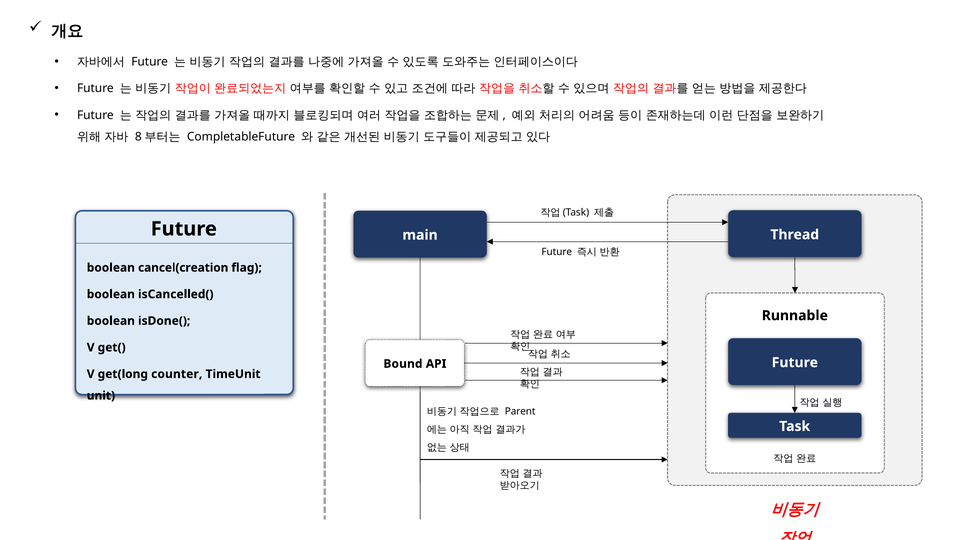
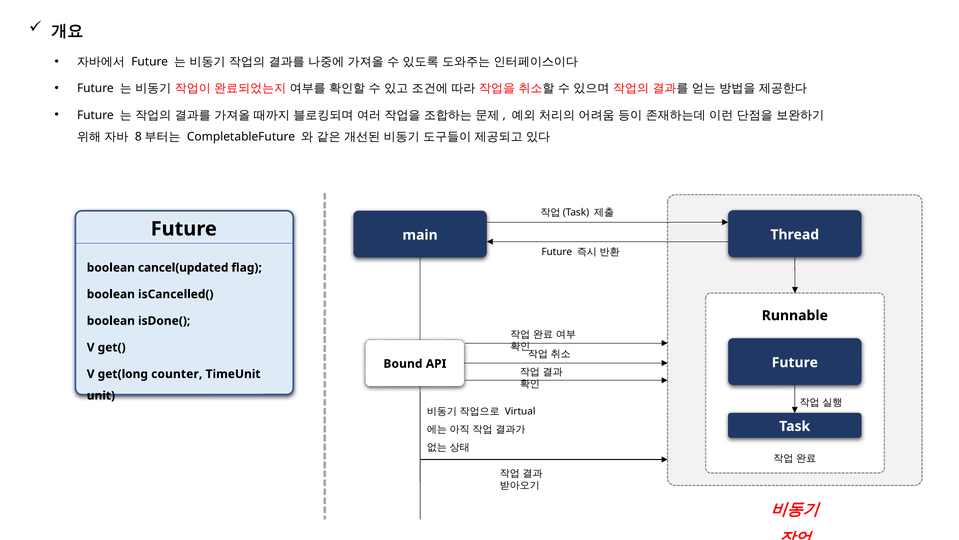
cancel(creation: cancel(creation -> cancel(updated (183, 267)
Parent: Parent -> Virtual (520, 411)
